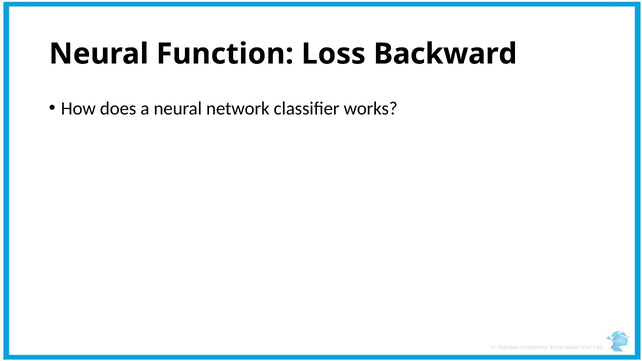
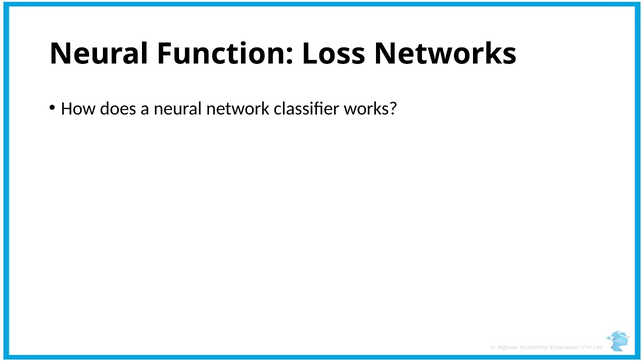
Backward: Backward -> Networks (445, 54)
